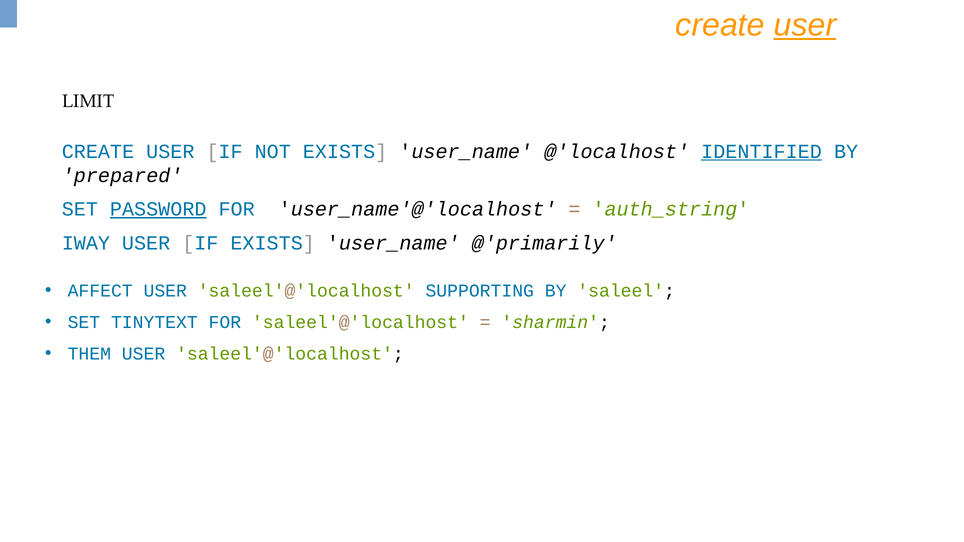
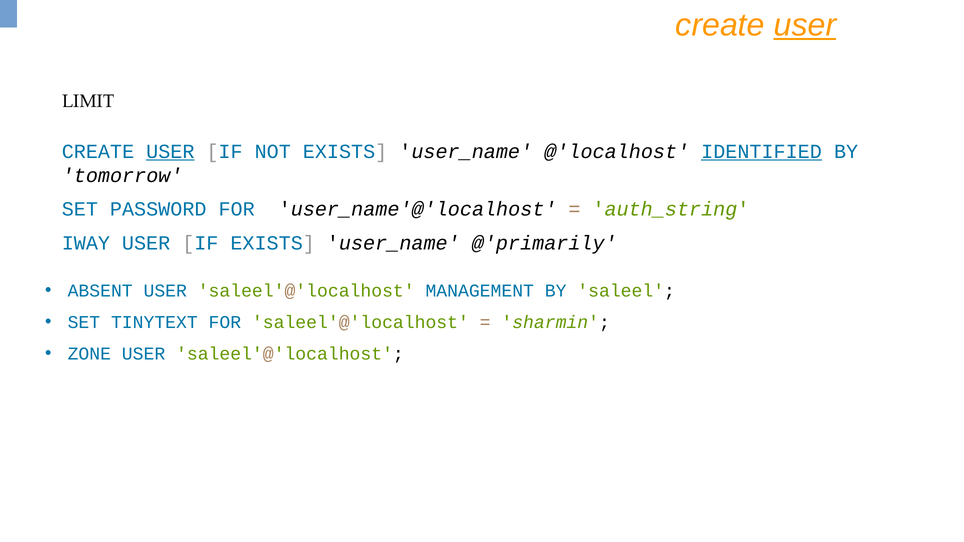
USER underline: none -> present (170, 151)
prepared: prepared -> tomorrow (122, 176)
PASSWORD underline: present -> none (158, 209)
AFFECT: AFFECT -> ABSENT (100, 291)
SUPPORTING: SUPPORTING -> MANAGEMENT (480, 291)
THEM: THEM -> ZONE (89, 354)
